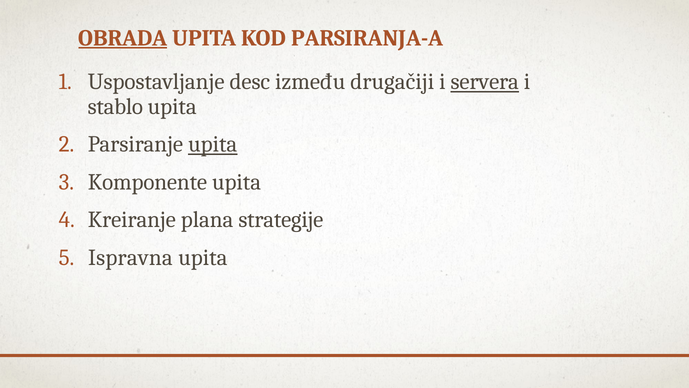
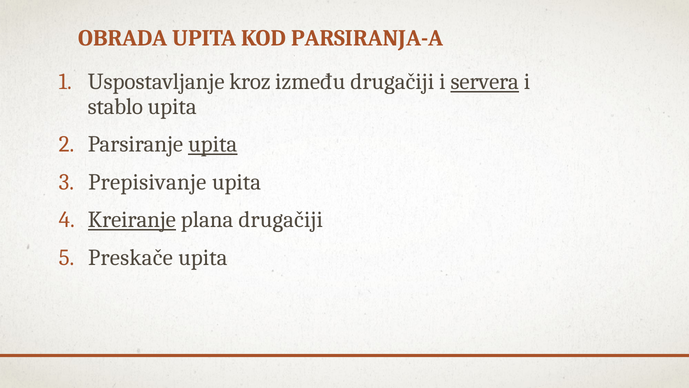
OBRADA underline: present -> none (123, 38)
desc: desc -> kroz (250, 82)
Komponente: Komponente -> Prepisivanje (147, 182)
Kreiranje underline: none -> present (132, 220)
plana strategije: strategije -> drugačiji (281, 220)
Ispravna: Ispravna -> Preskače (130, 257)
